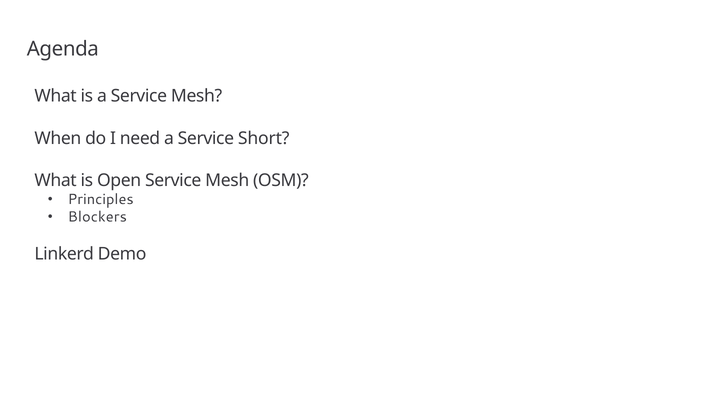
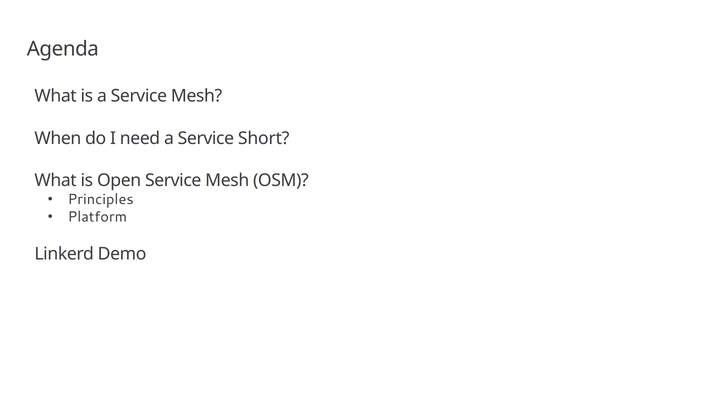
Blockers: Blockers -> Platform (97, 217)
